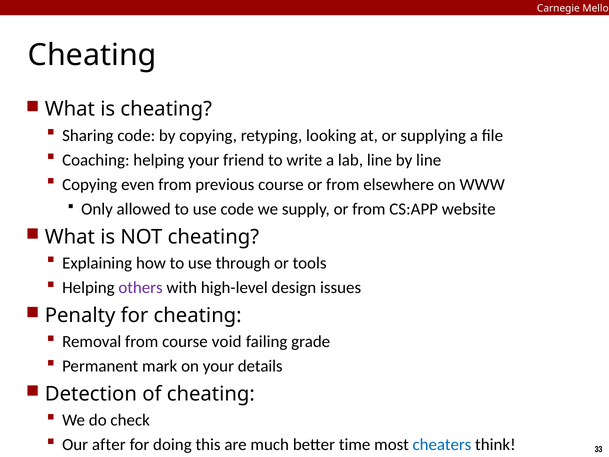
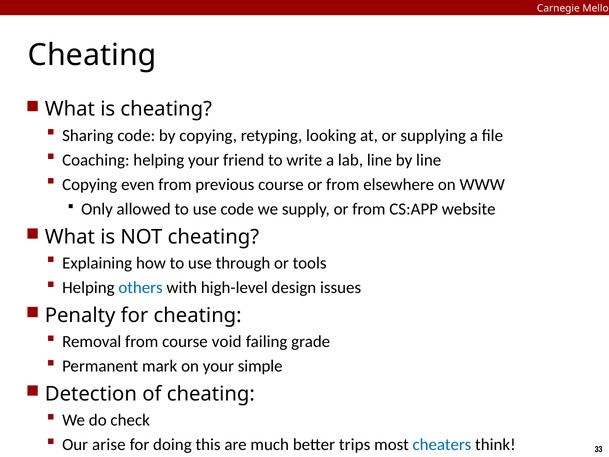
others colour: purple -> blue (141, 288)
details: details -> simple (260, 366)
after: after -> arise (109, 445)
time: time -> trips (355, 445)
